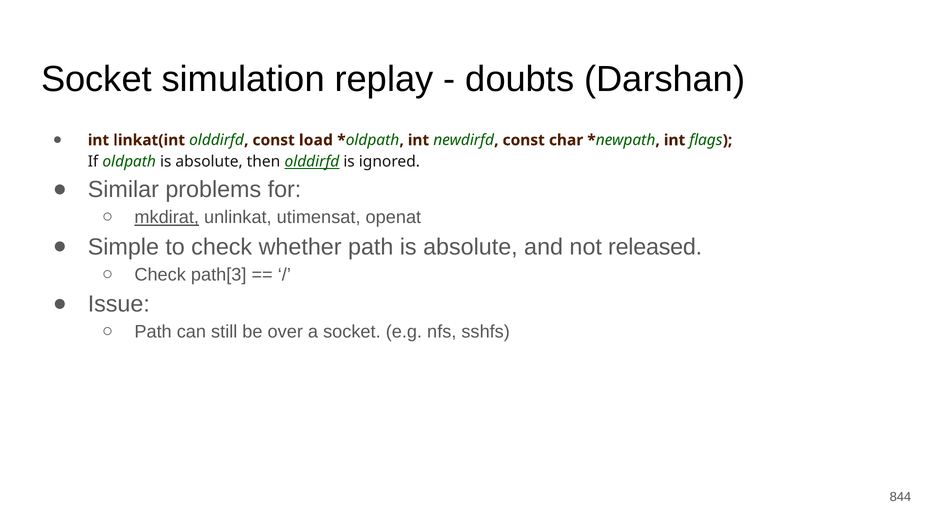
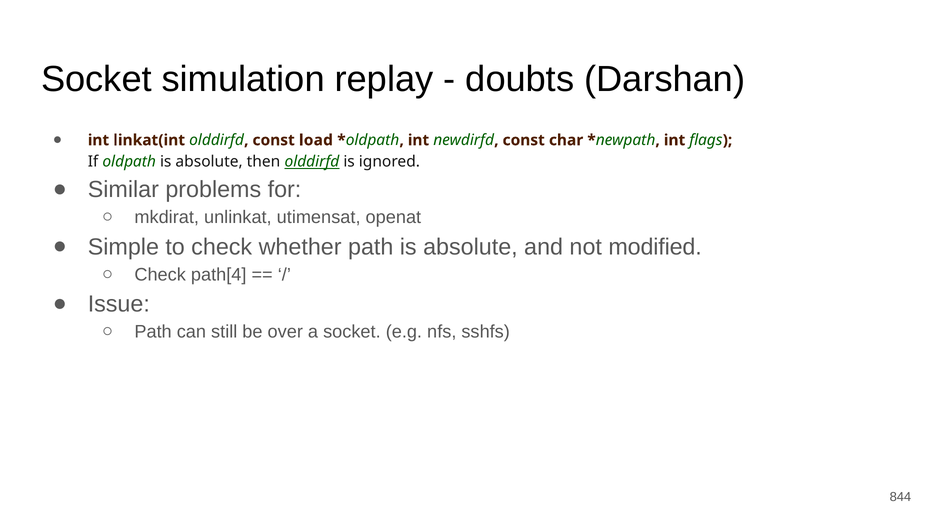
mkdirat underline: present -> none (167, 217)
released: released -> modified (655, 247)
path[3: path[3 -> path[4 (219, 275)
